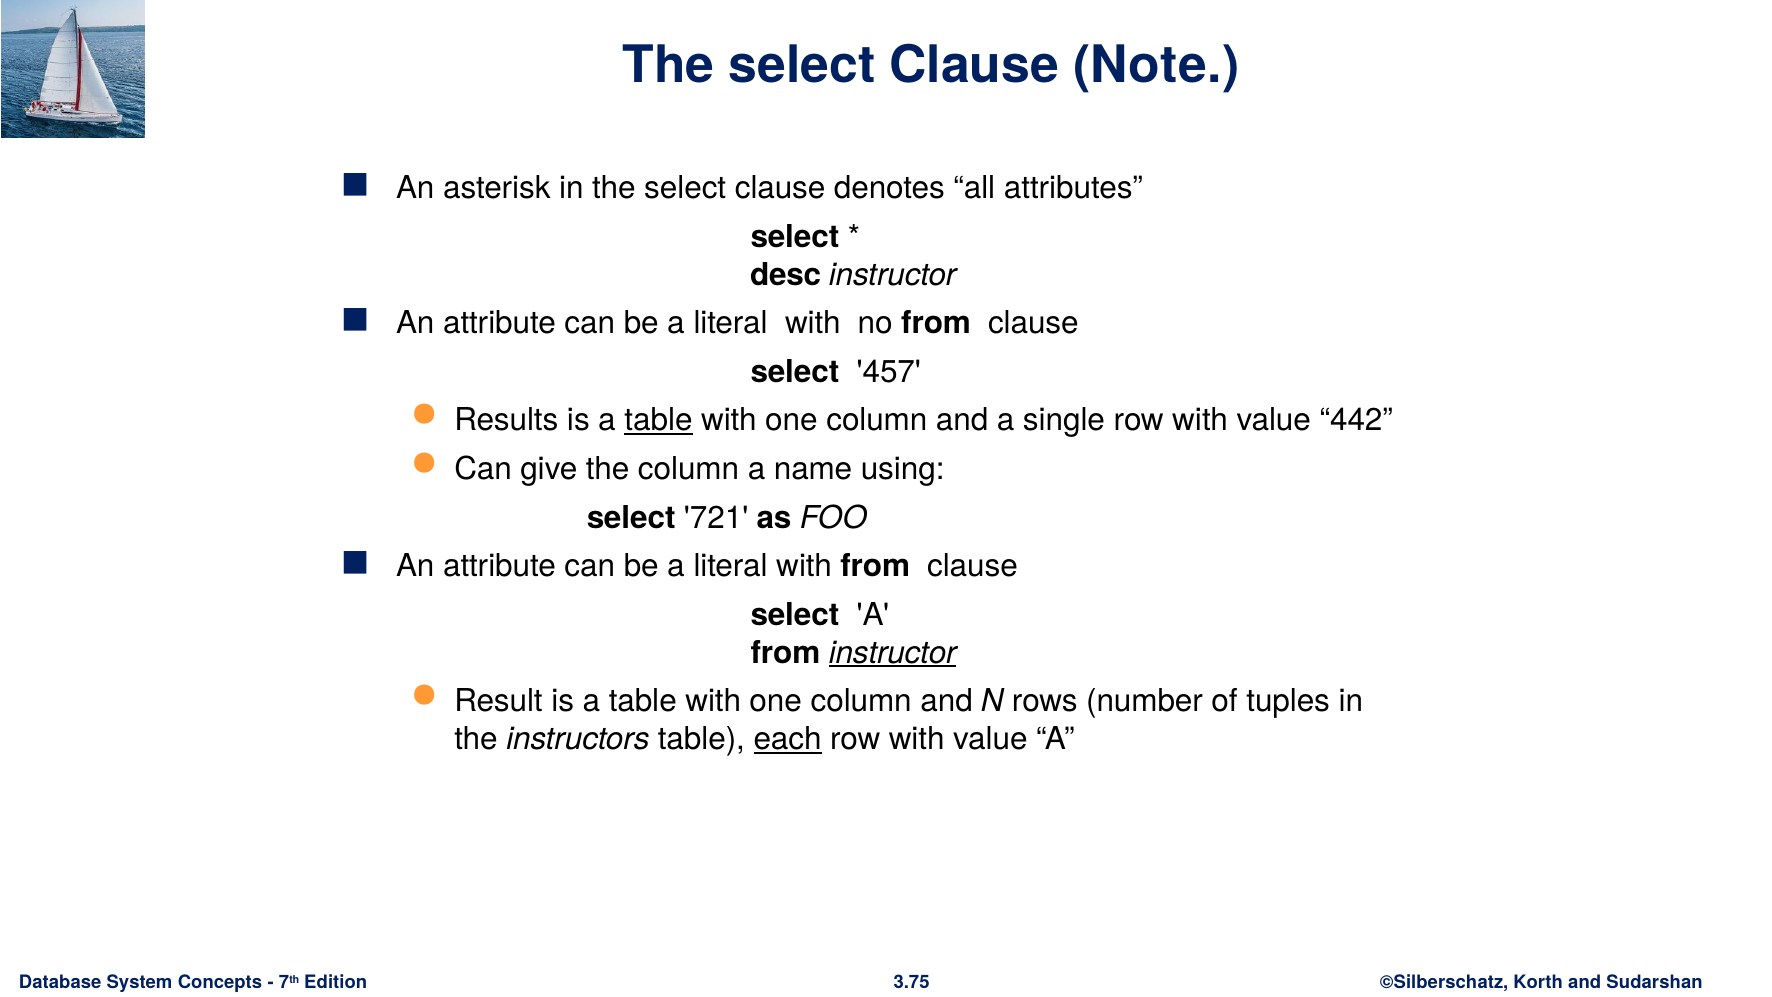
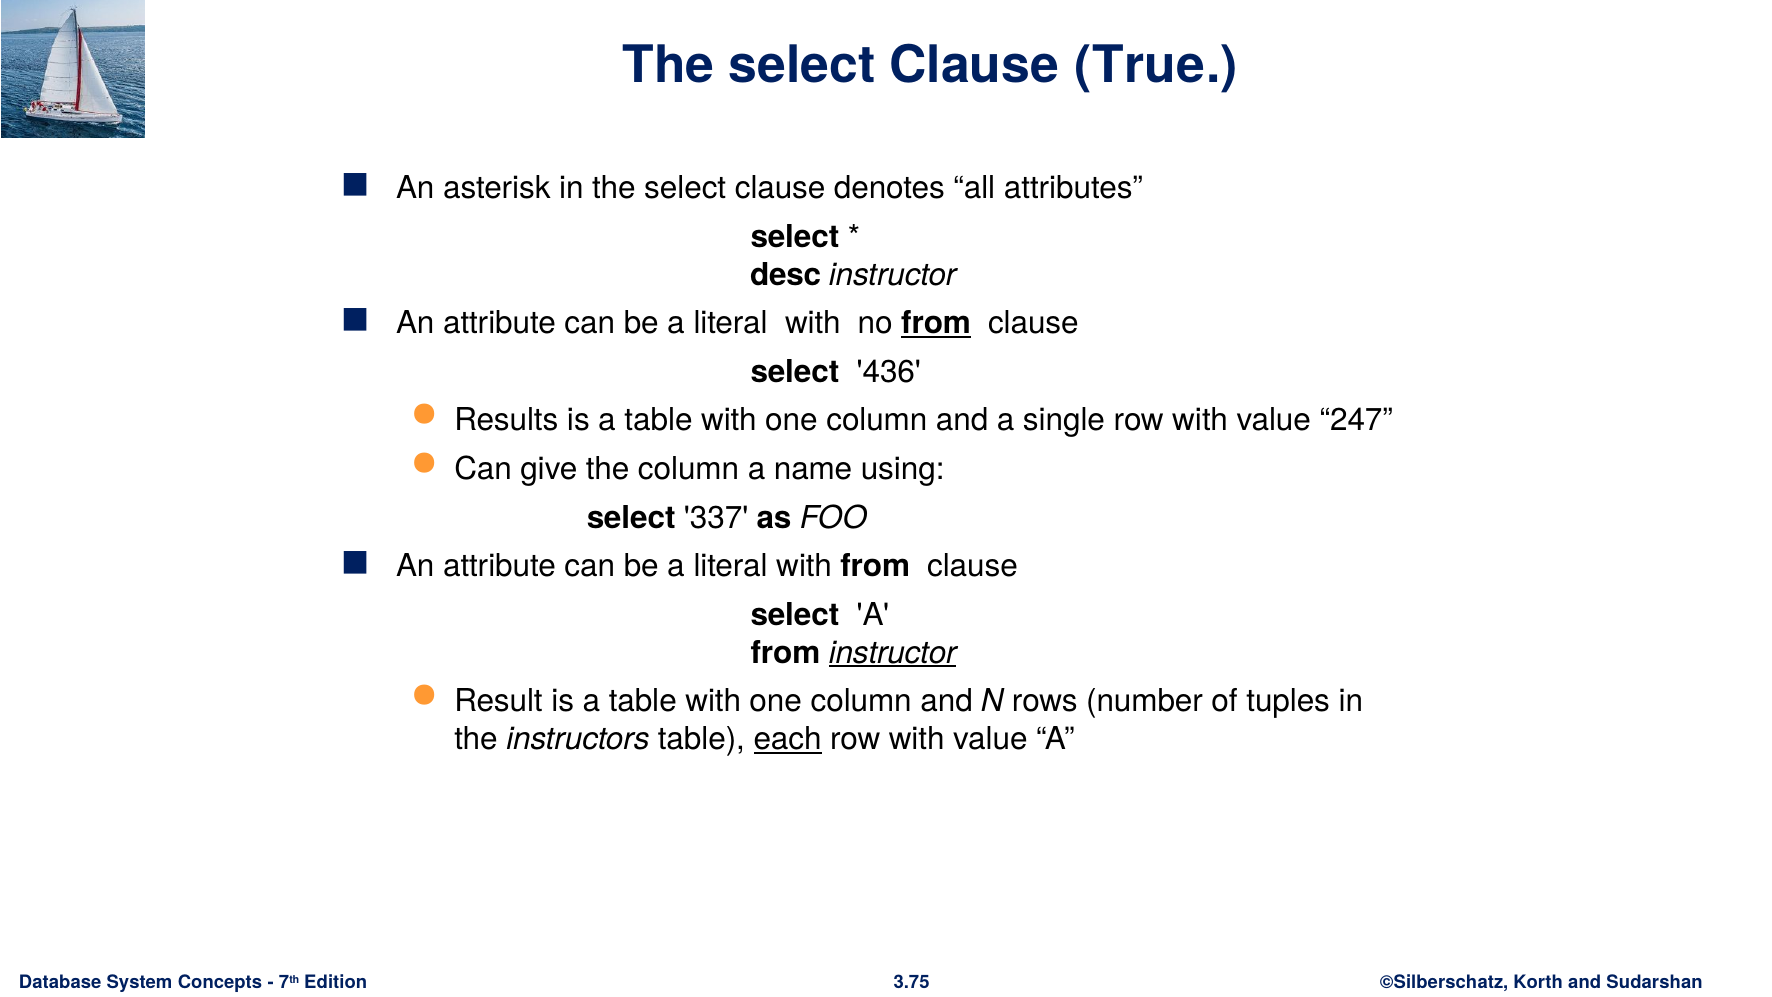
Note: Note -> True (1156, 65)
from underline: none -> present (936, 323)
457: 457 -> 436 (889, 372)
table underline: present -> none (659, 420)
442: 442 -> 247 (1356, 420)
721: 721 -> 337 (716, 518)
